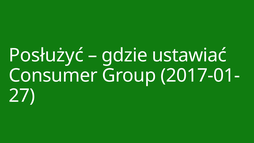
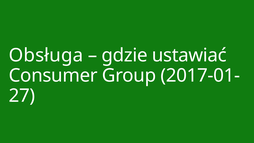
Posłużyć: Posłużyć -> Obsługa (46, 55)
